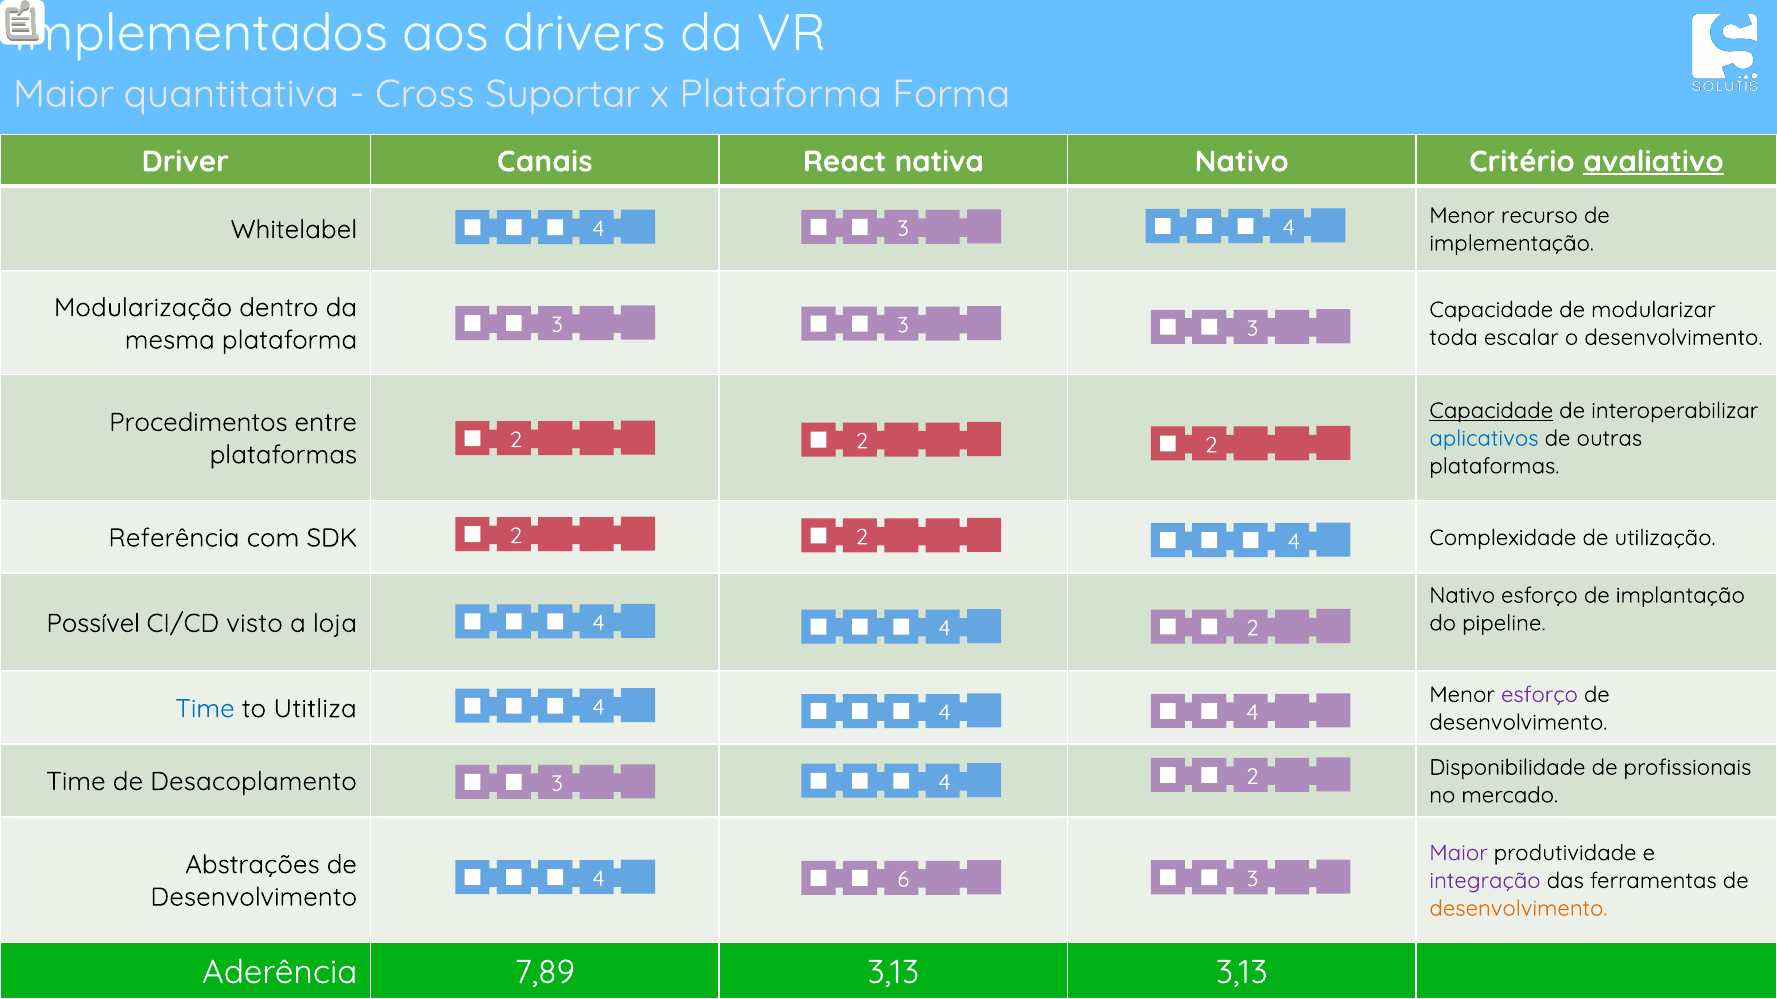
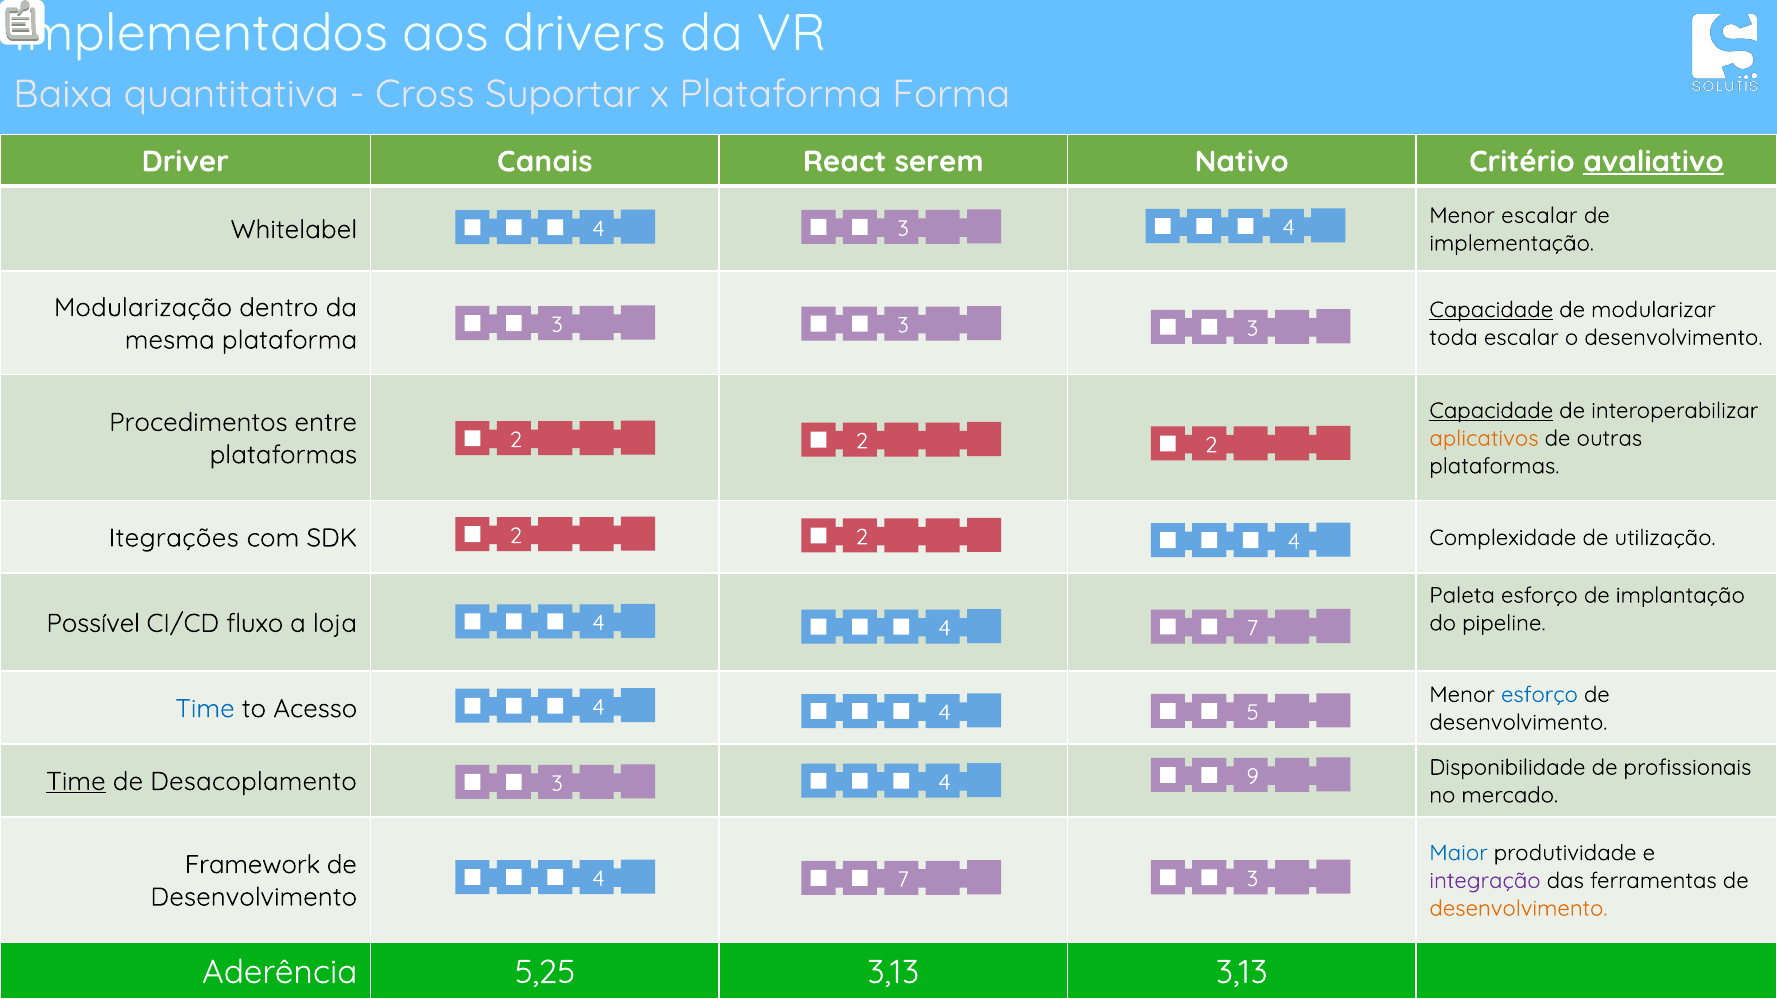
Maior: Maior -> Baixa (63, 94)
nativa: nativa -> serem (939, 162)
Menor recurso: recurso -> escalar (1539, 216)
Capacidade underline: none -> present (1491, 310)
aplicativos colour: blue -> orange (1484, 439)
Referência: Referência -> Itegrações (174, 538)
Nativo: Nativo -> Paleta (1462, 596)
visto: visto -> fluxo (255, 624)
2: 2 -> 7 (1252, 628)
esforço colour: purple -> blue (1539, 695)
Utitliza: Utitliza -> Acesso (315, 709)
4: 4 -> 5 (1253, 713)
Time underline: none -> present (76, 782)
2: 2 -> 9 (1253, 777)
Maior colour: purple -> blue (1459, 853)
Abstrações: Abstrações -> Framework (253, 865)
6: 6 -> 7 (903, 880)
7,89: 7,89 -> 5,25 (545, 973)
